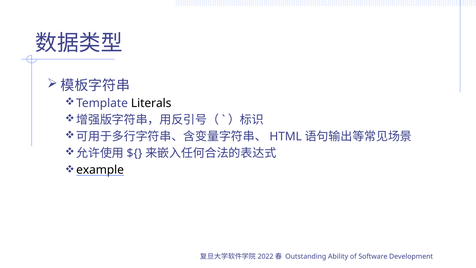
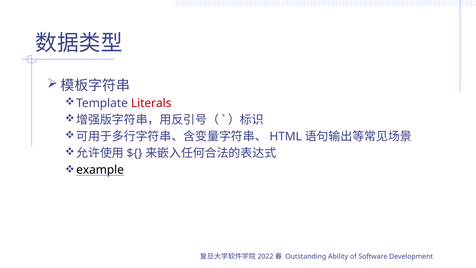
Literals colour: black -> red (151, 103)
